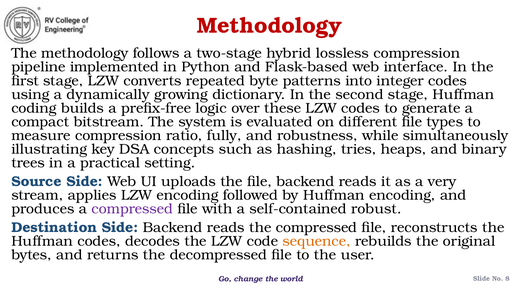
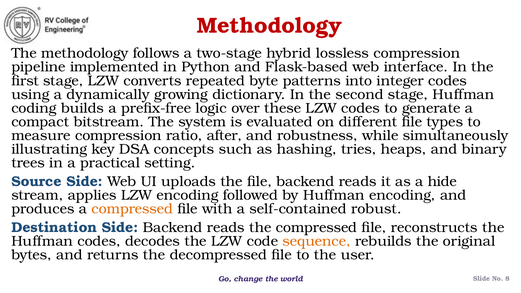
fully: fully -> after (224, 136)
very: very -> hide (442, 182)
compressed colour: purple -> orange (132, 209)
